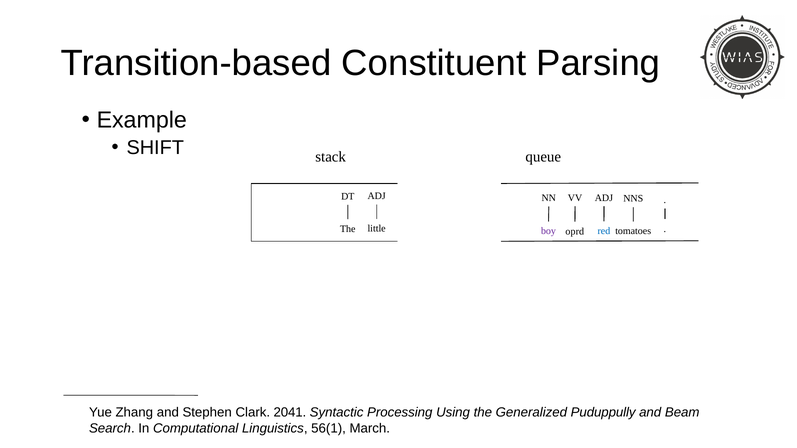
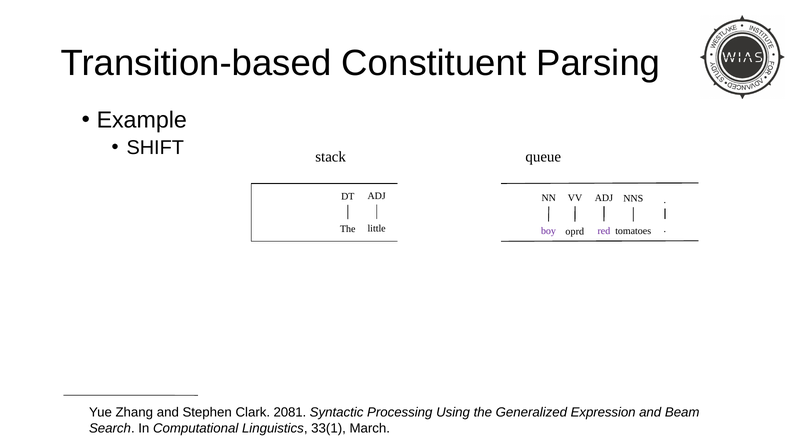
red colour: blue -> purple (604, 231)
2041: 2041 -> 2081 (290, 412)
Puduppully: Puduppully -> Expression (603, 412)
56(1: 56(1 -> 33(1 (329, 428)
